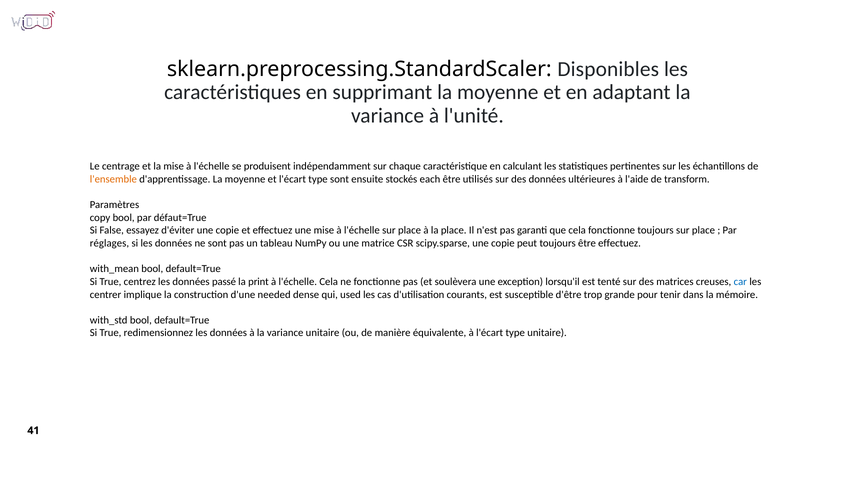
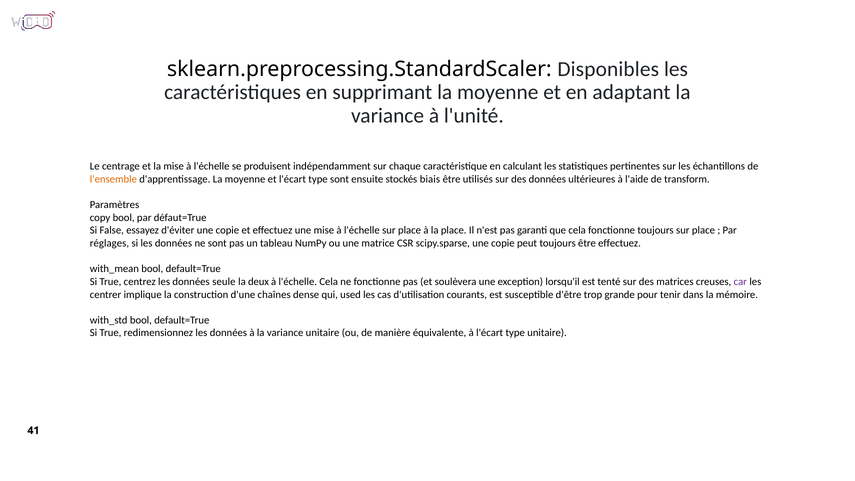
each: each -> biais (430, 179)
passé: passé -> seule (224, 282)
print: print -> deux (259, 282)
car colour: blue -> purple (740, 282)
needed: needed -> chaînes (274, 294)
